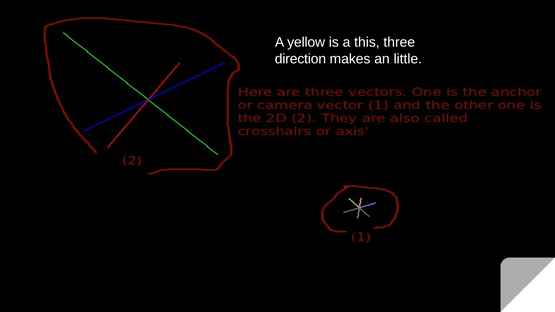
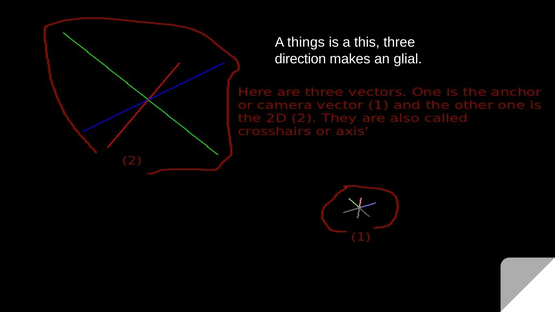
yellow: yellow -> things (306, 42)
little: little -> glial (408, 59)
